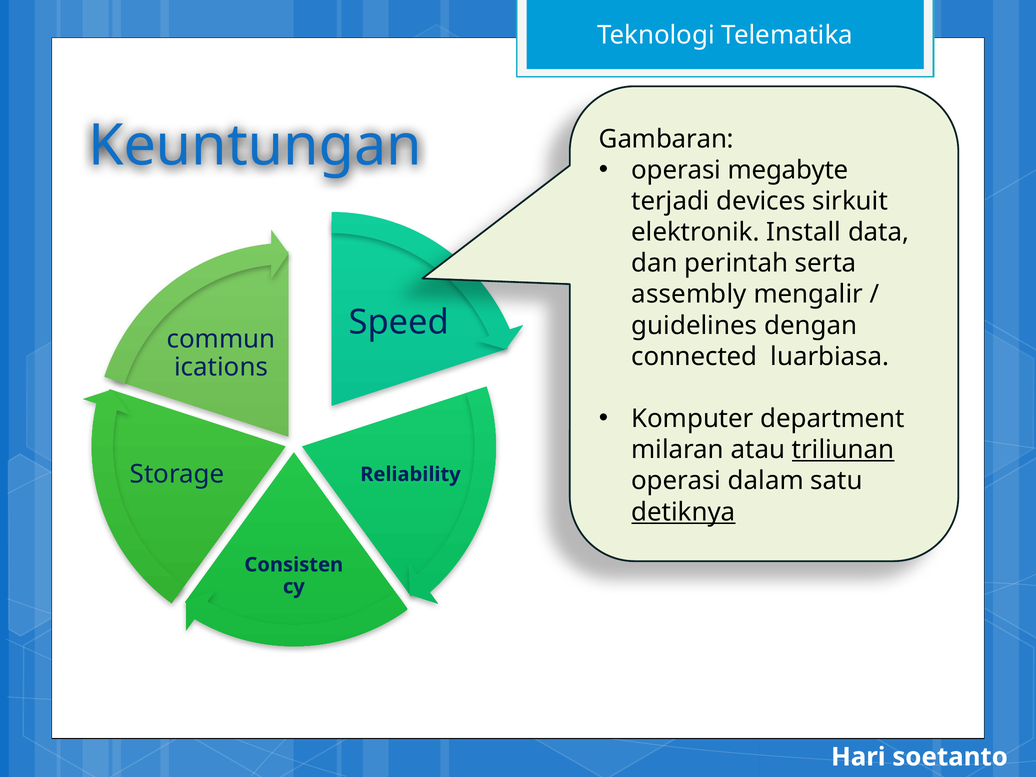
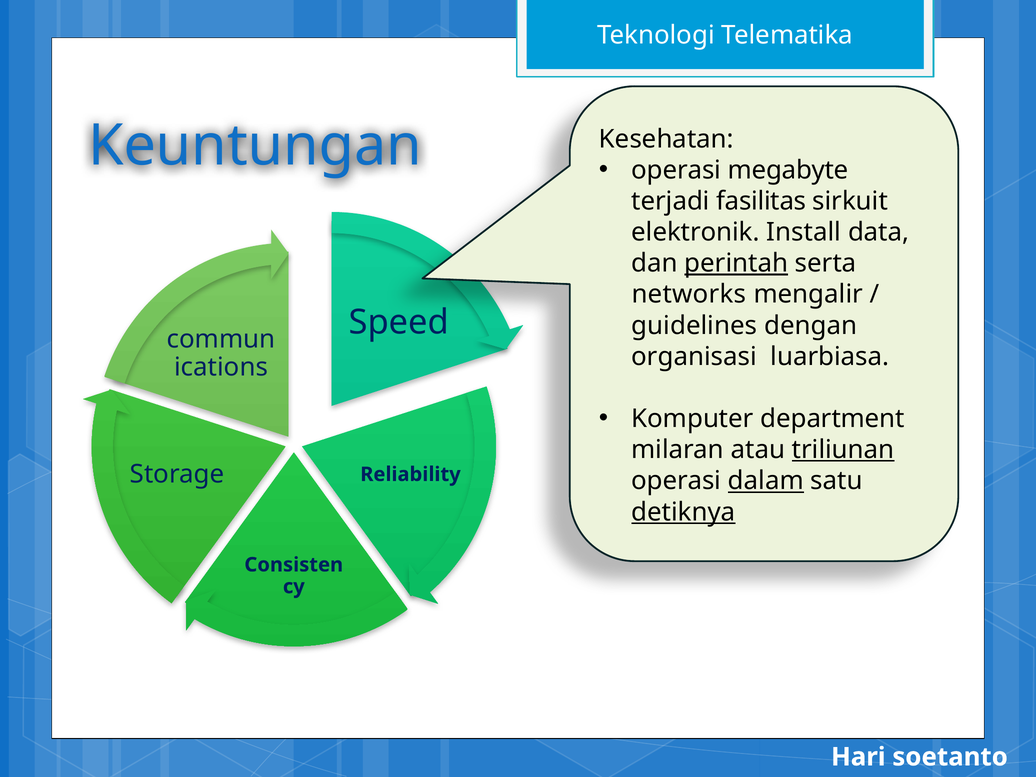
Gambaran: Gambaran -> Kesehatan (666, 139)
devices: devices -> fasilitas (761, 201)
perintah underline: none -> present (736, 263)
assembly: assembly -> networks (689, 294)
connected: connected -> organisasi (694, 357)
dalam underline: none -> present (766, 481)
